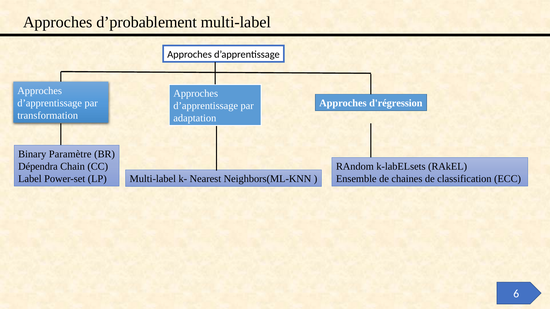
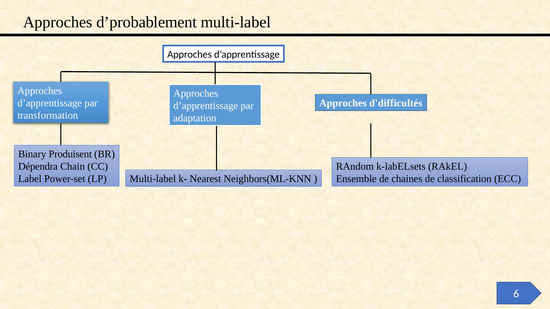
d'régression: d'régression -> d'difficultés (396, 103)
Paramètre: Paramètre -> Produisent (70, 154)
